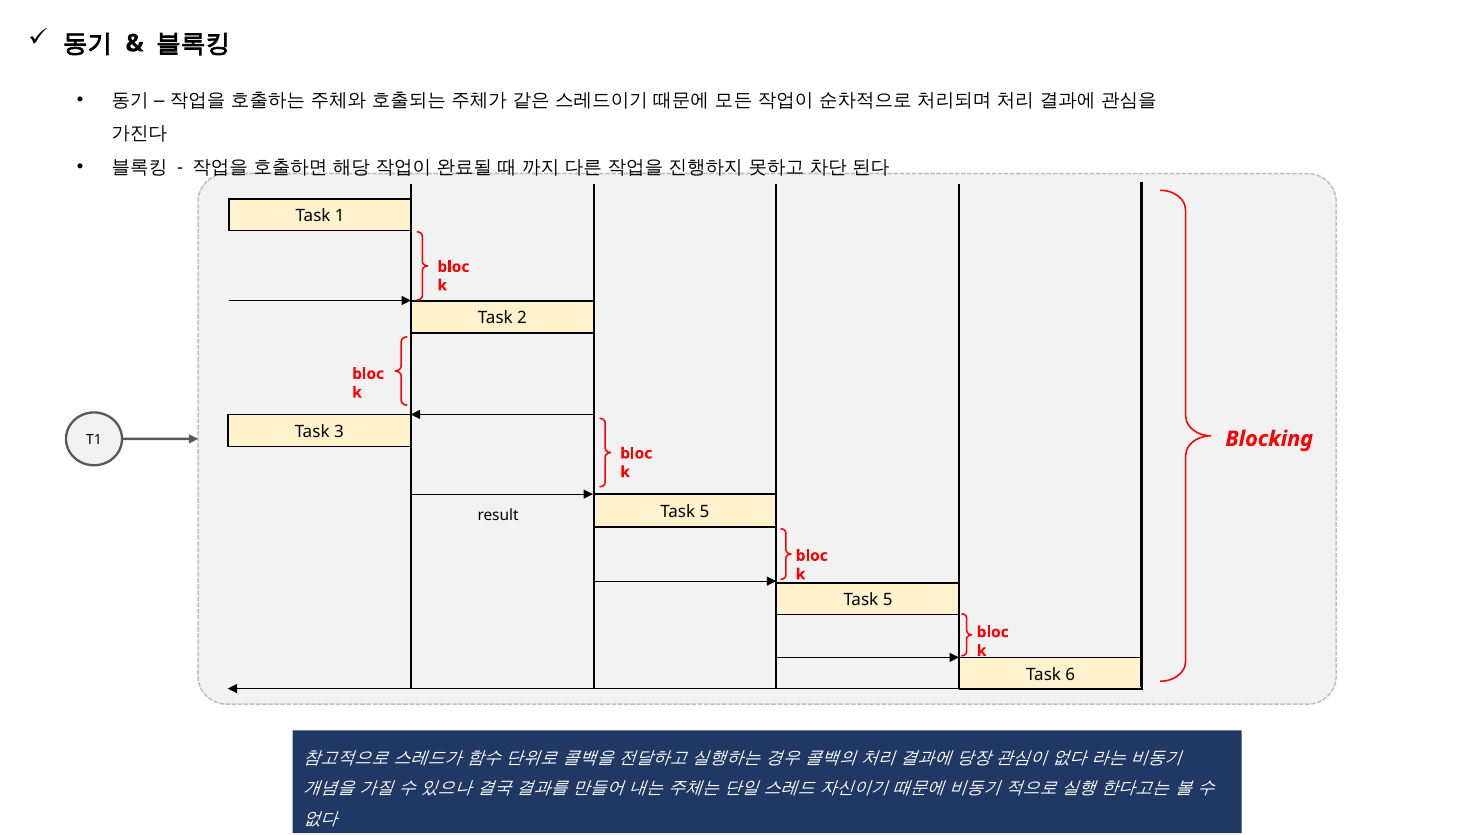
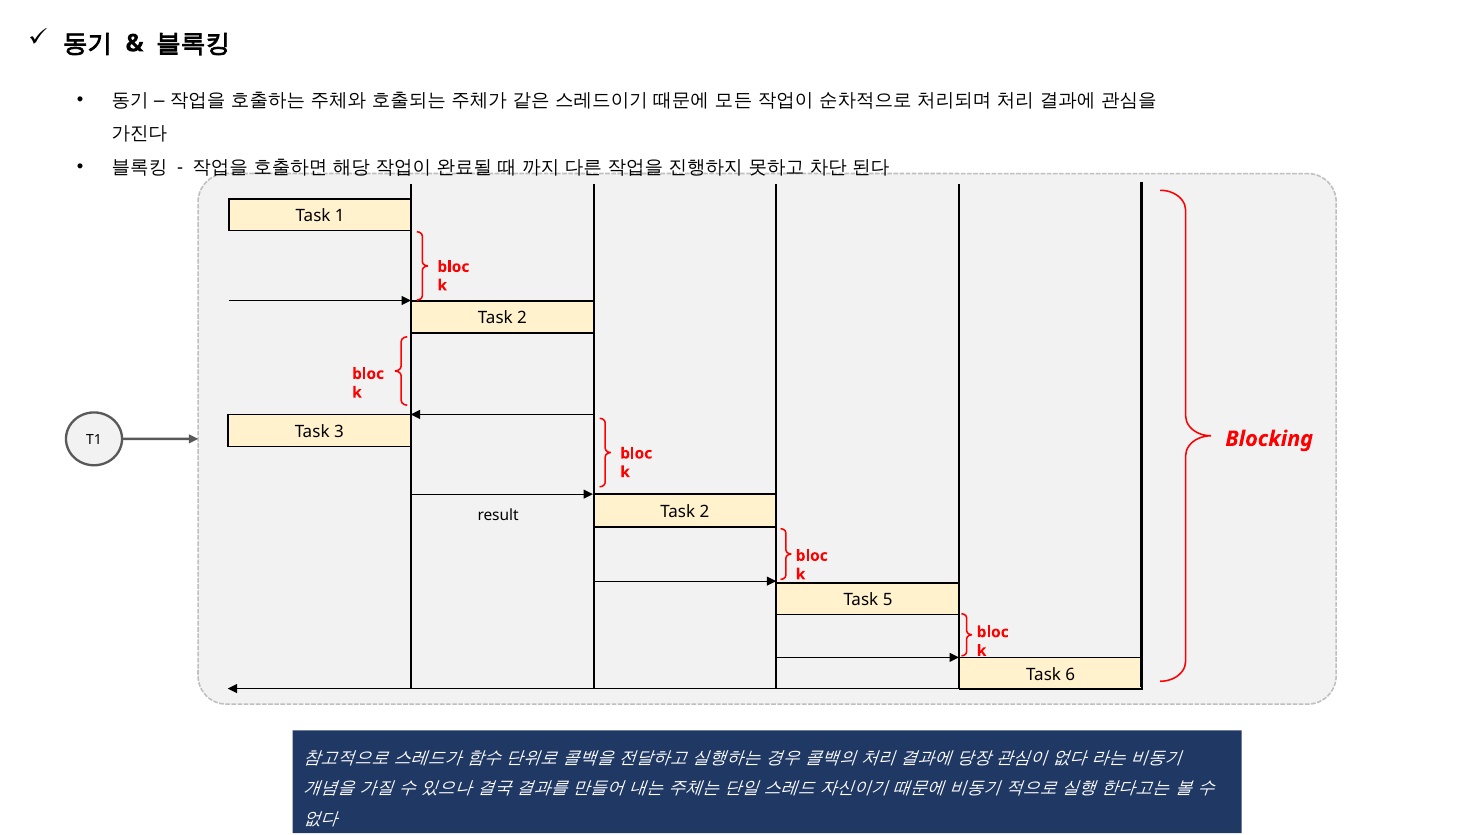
5: 5 -> 2 (705, 511)
